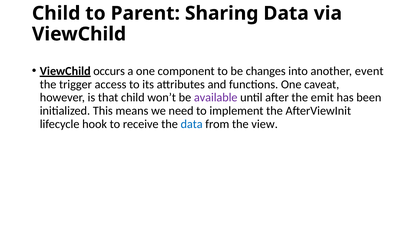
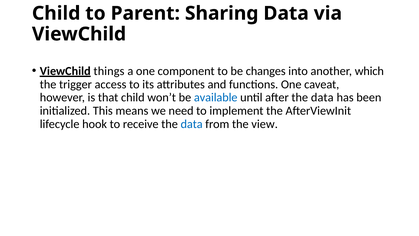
occurs: occurs -> things (109, 71)
event: event -> which (369, 71)
available colour: purple -> blue (216, 97)
after the emit: emit -> data (322, 97)
